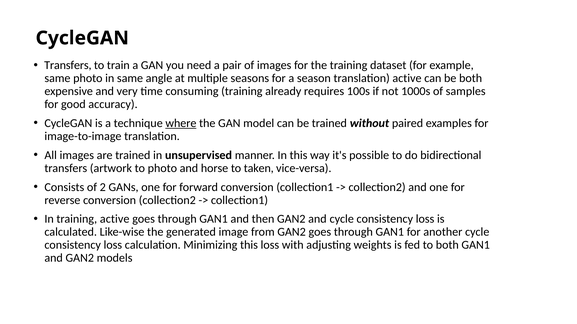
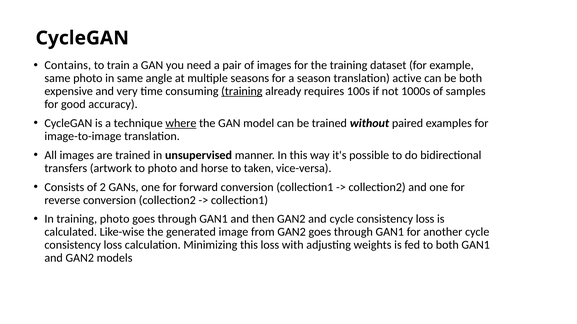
Transfers: Transfers -> Contains (68, 65)
training underline: none -> present (242, 91)
training active: active -> photo (115, 219)
